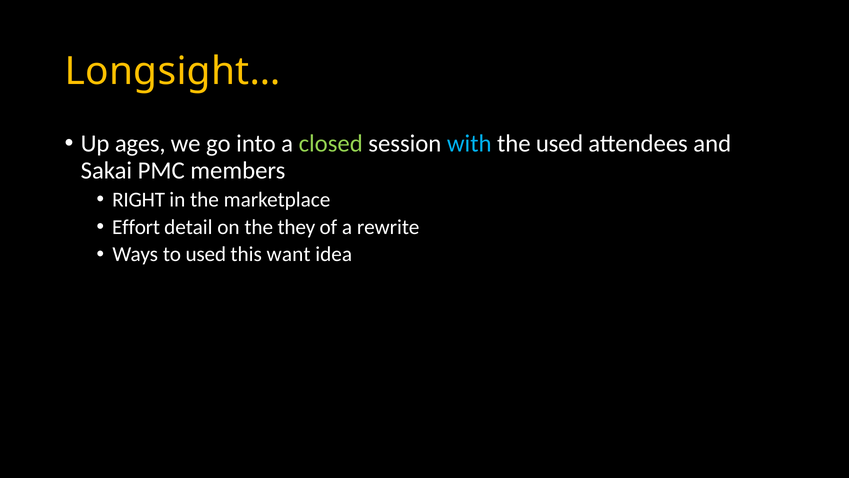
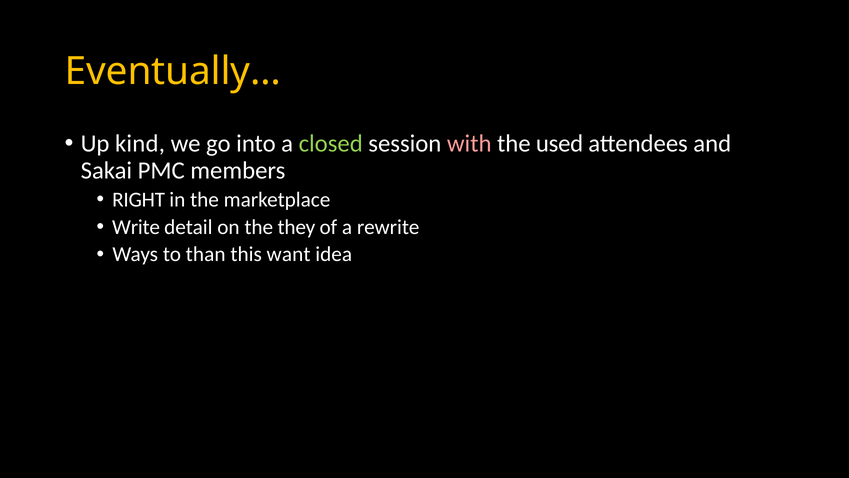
Longsight…: Longsight… -> Eventually… (173, 71)
ages: ages -> kind (140, 144)
with colour: light blue -> pink (469, 144)
Effort: Effort -> Write (136, 227)
to used: used -> than (206, 254)
